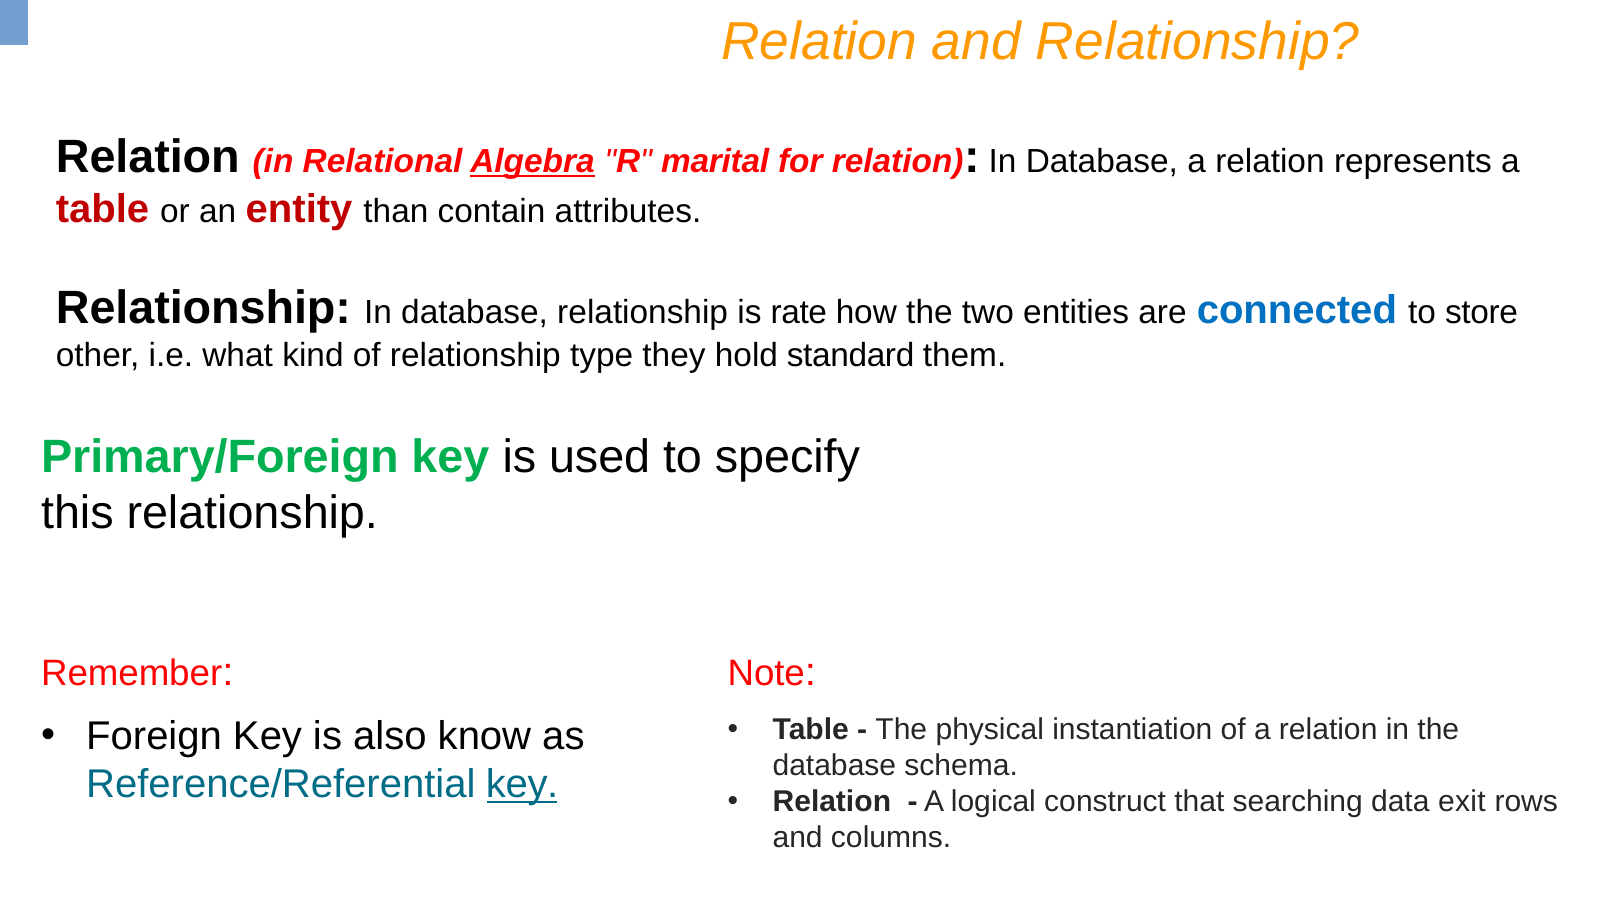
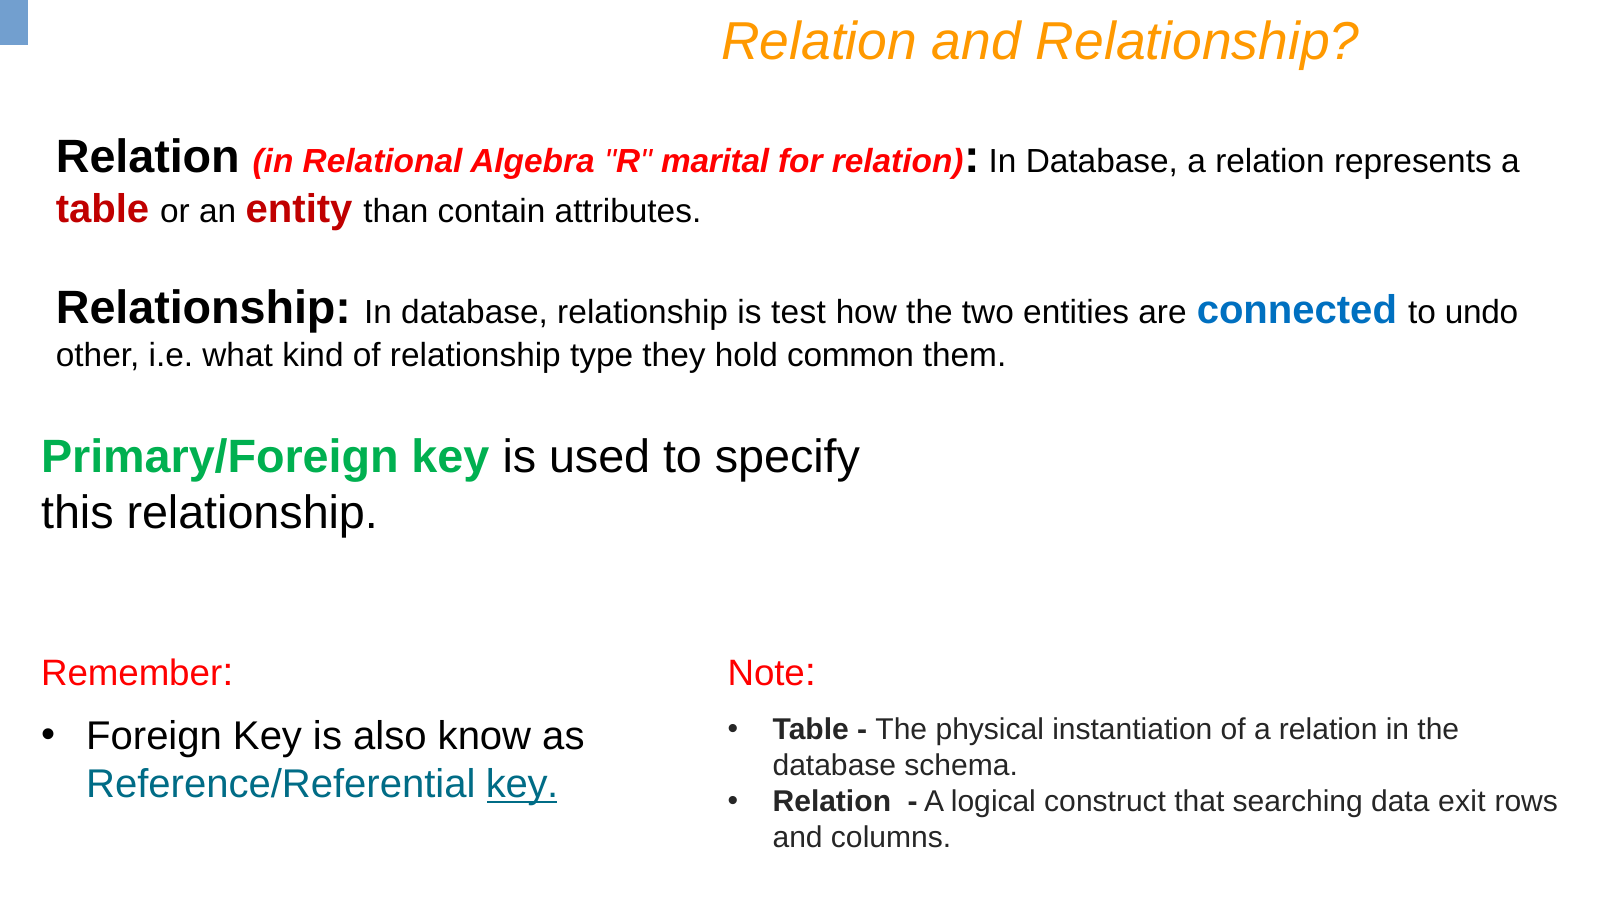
Algebra underline: present -> none (533, 162)
rate: rate -> test (798, 312)
store: store -> undo (1481, 312)
standard: standard -> common (851, 355)
